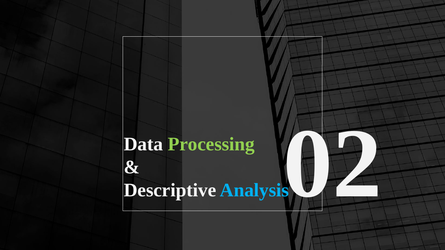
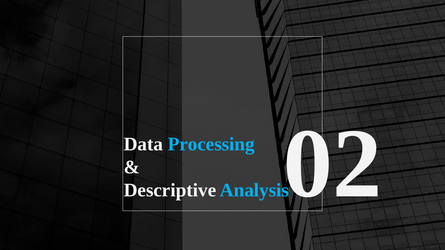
Processing colour: light green -> light blue (211, 144)
